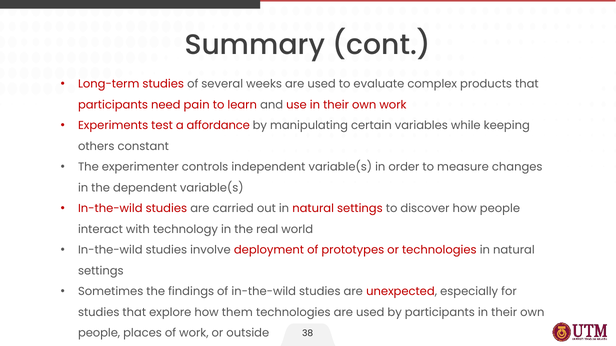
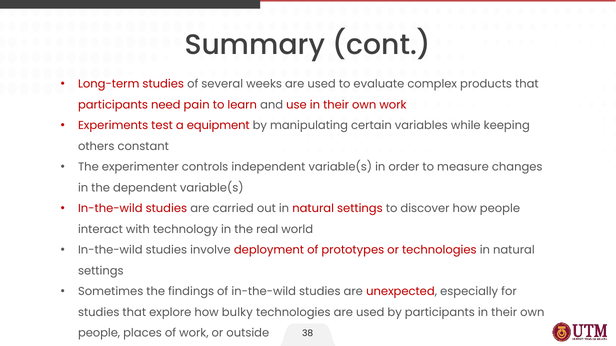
affordance: affordance -> equipment (218, 126)
them: them -> bulky (237, 313)
